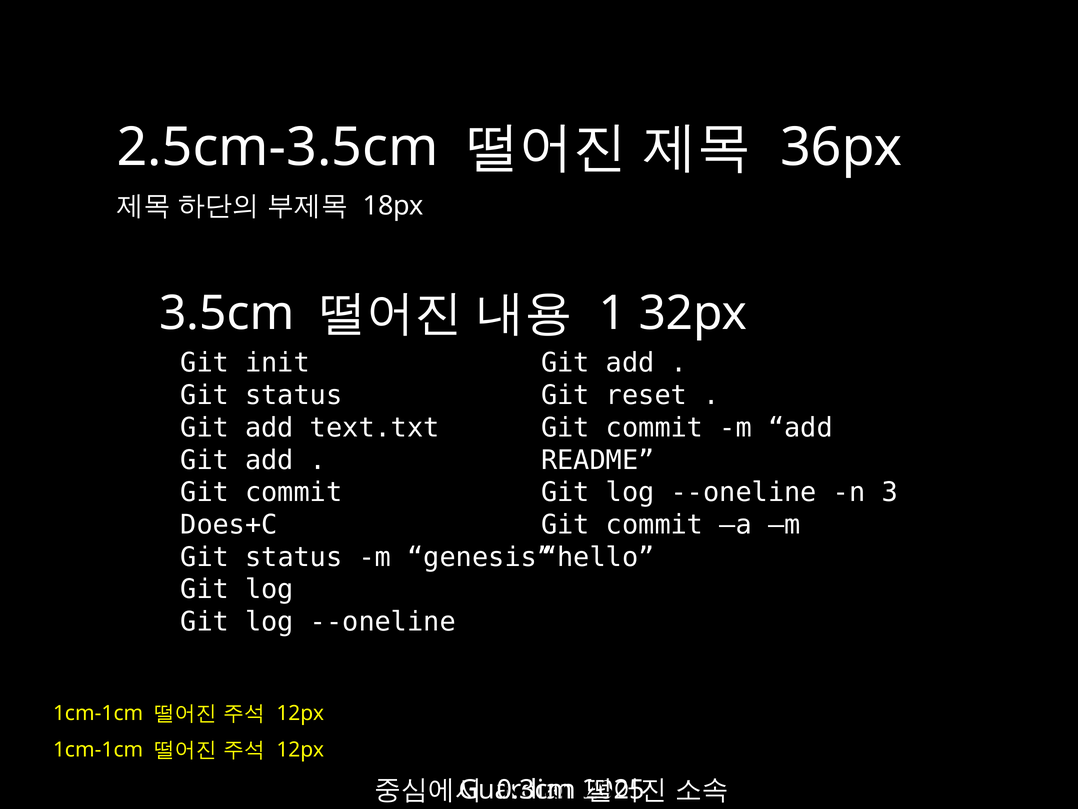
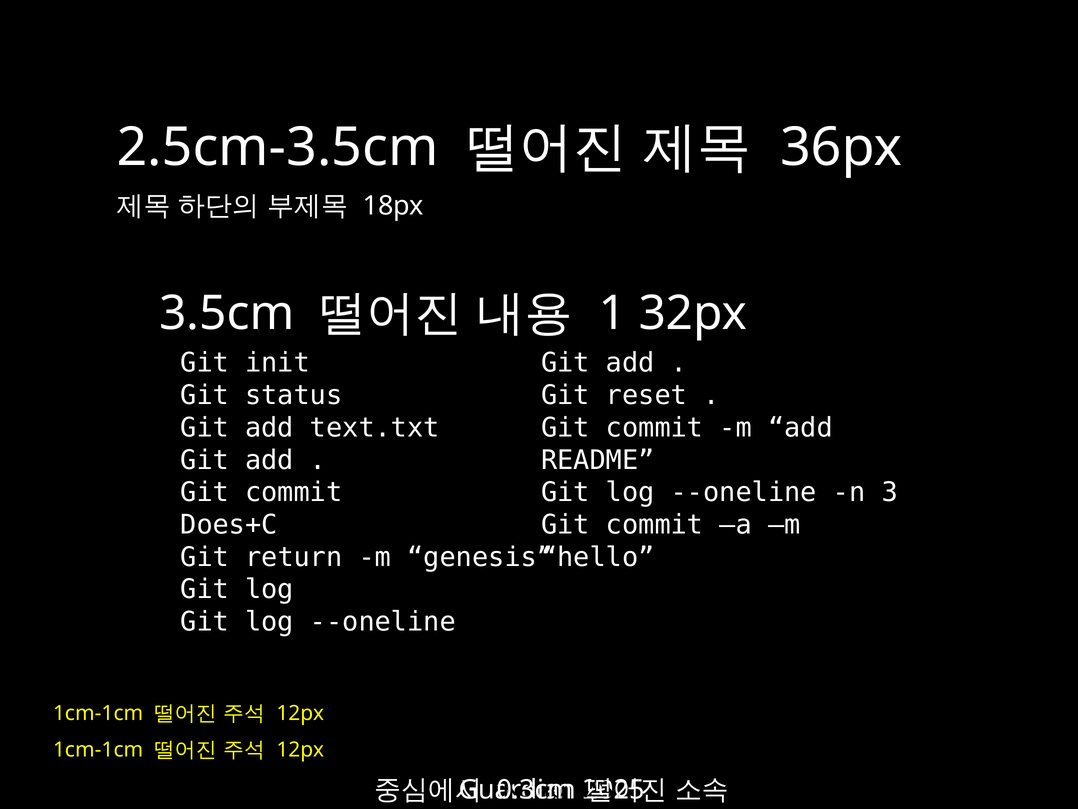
status: status -> return (294, 557)
